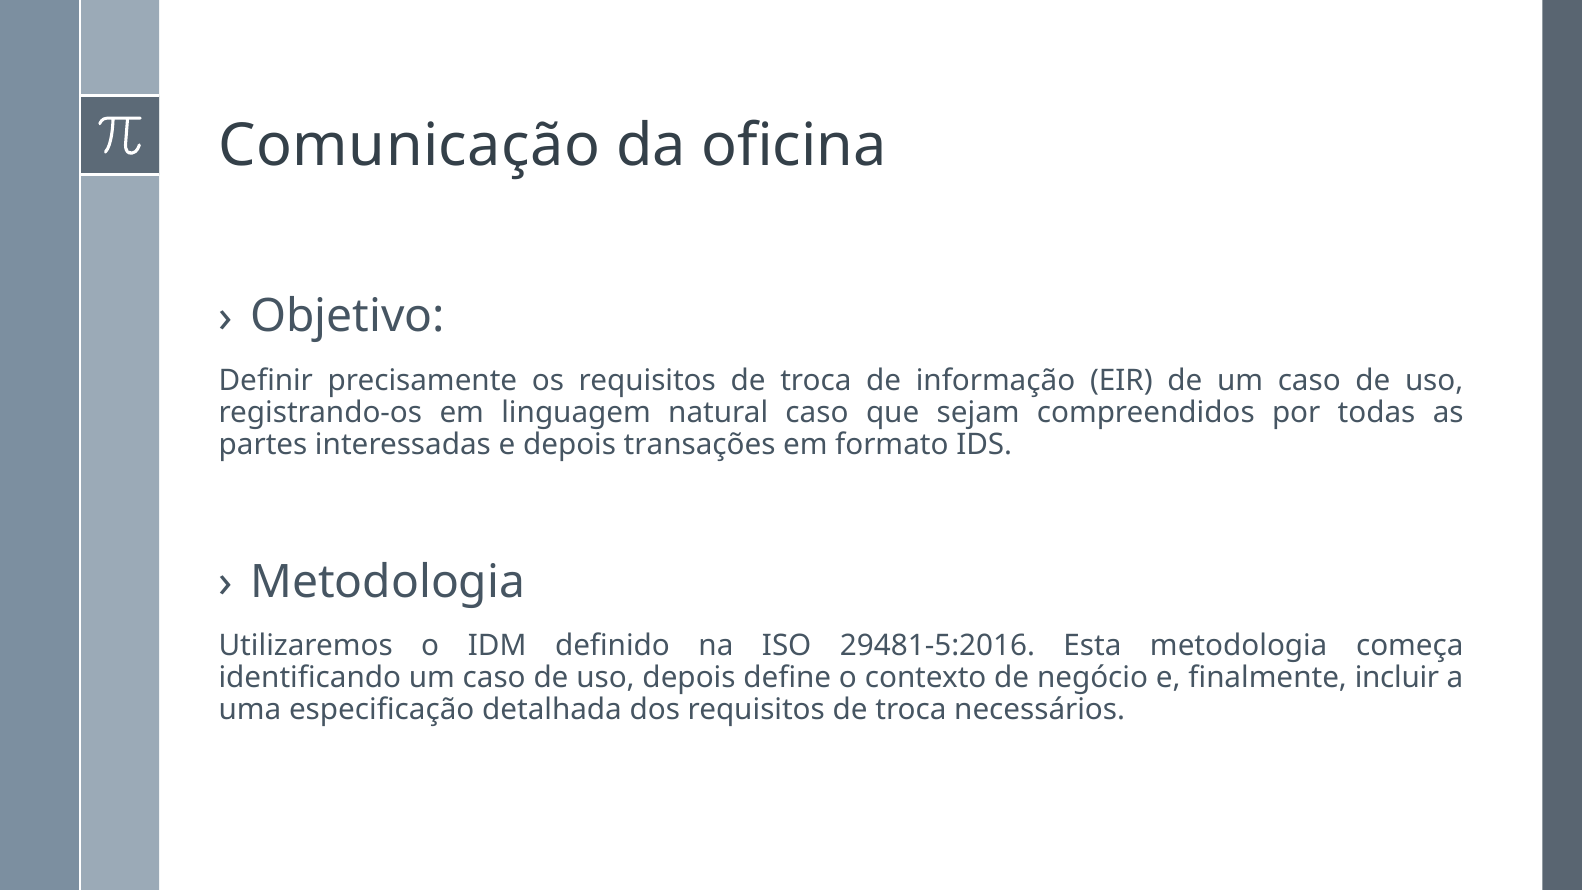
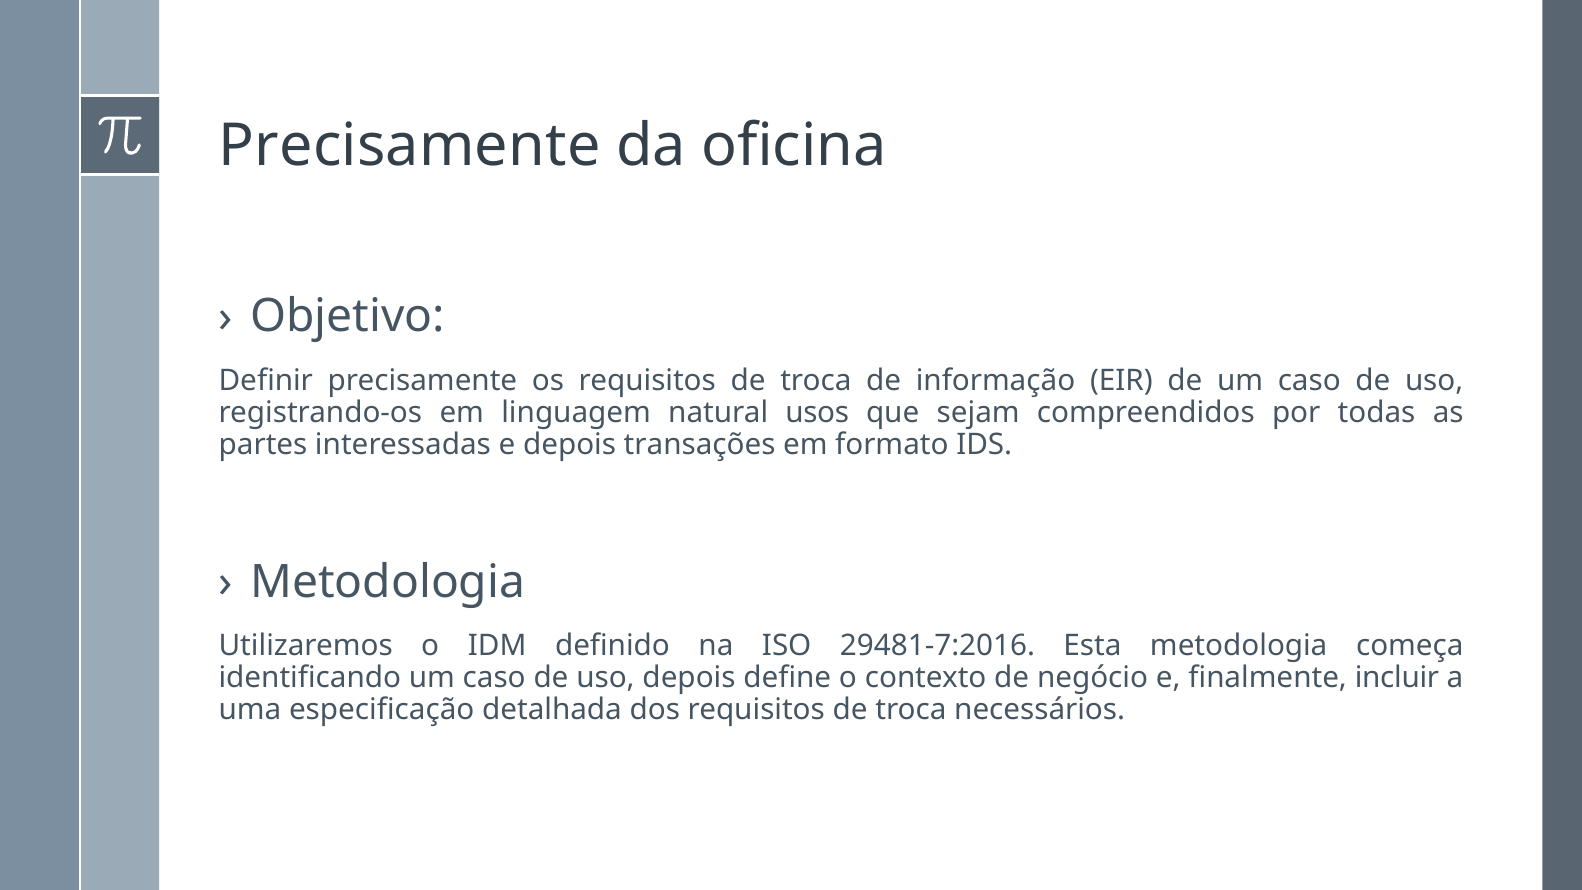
Comunicação: Comunicação -> Precisamente (410, 146)
natural caso: caso -> usos (817, 413)
29481-5:2016: 29481-5:2016 -> 29481-7:2016 (937, 646)
